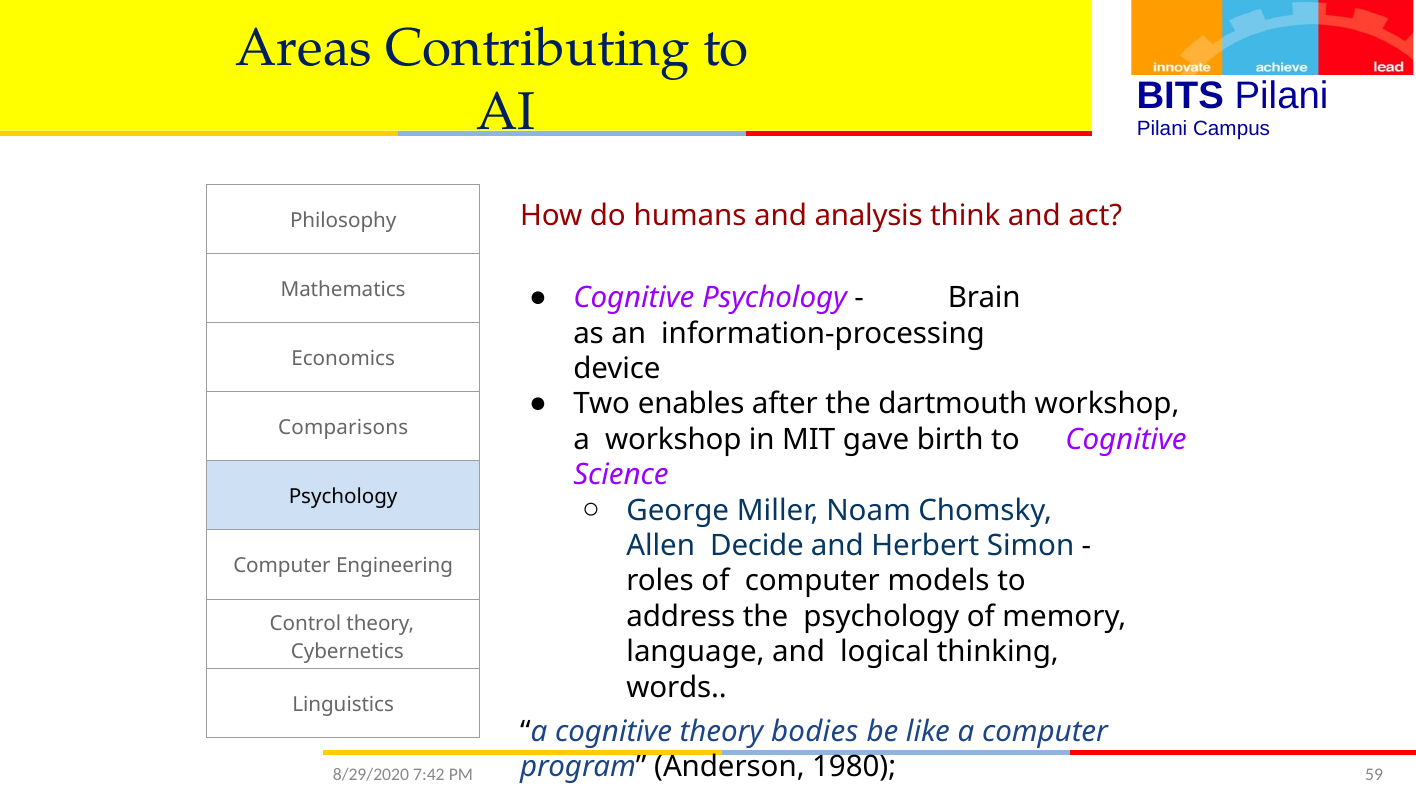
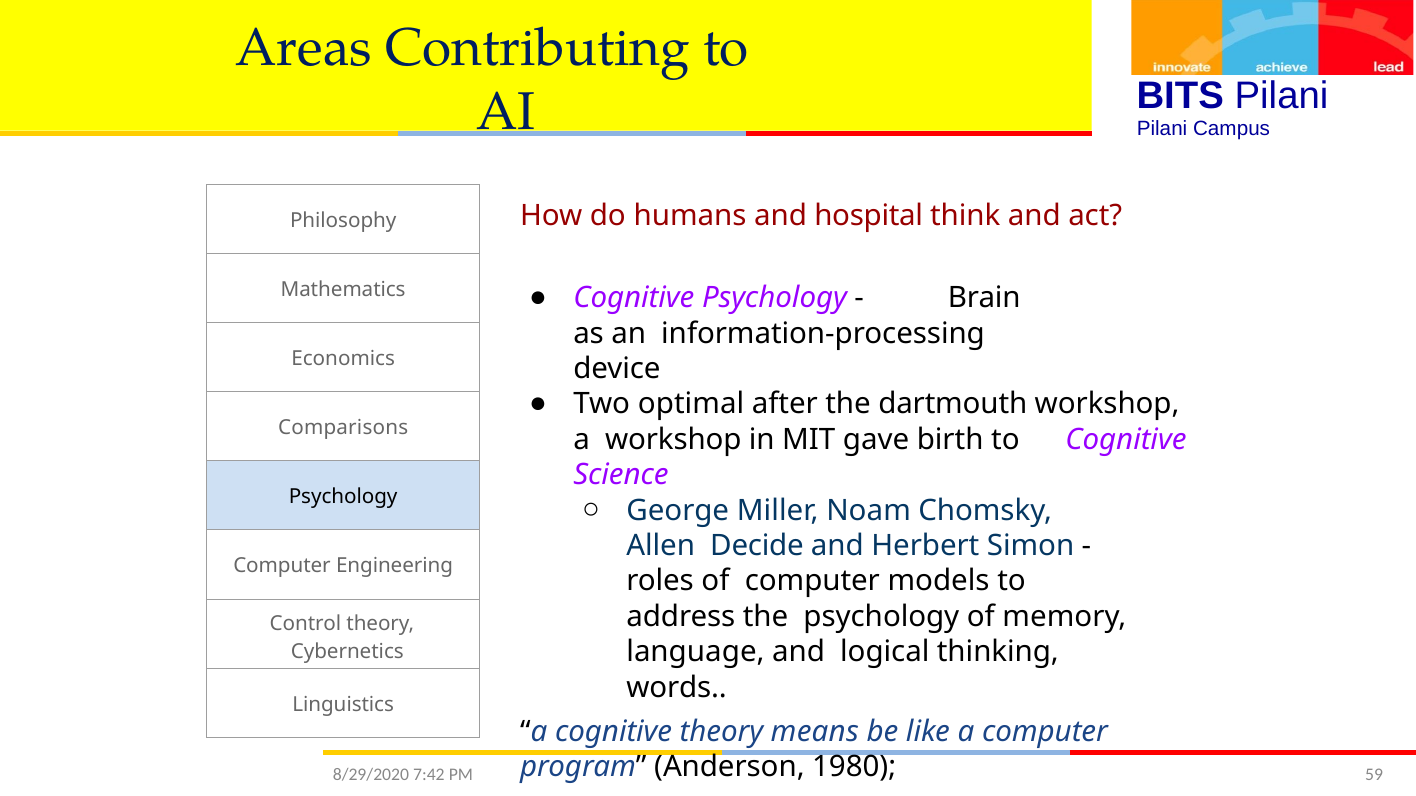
analysis: analysis -> hospital (869, 216)
enables: enables -> optimal (691, 404)
bodies: bodies -> means (815, 732)
